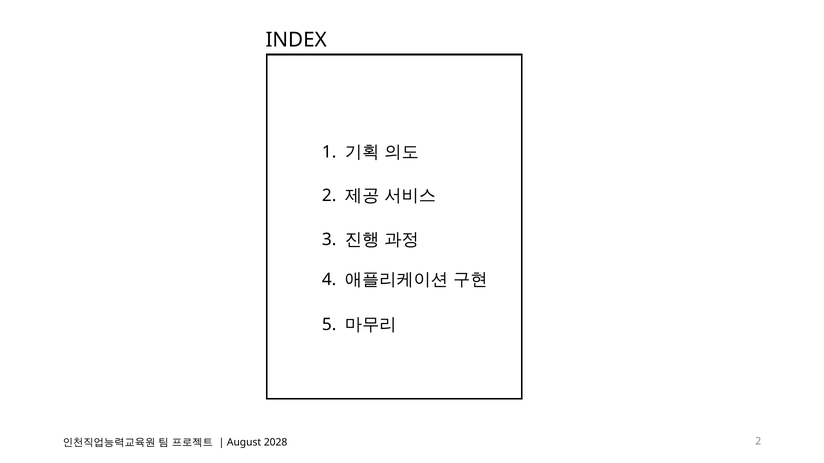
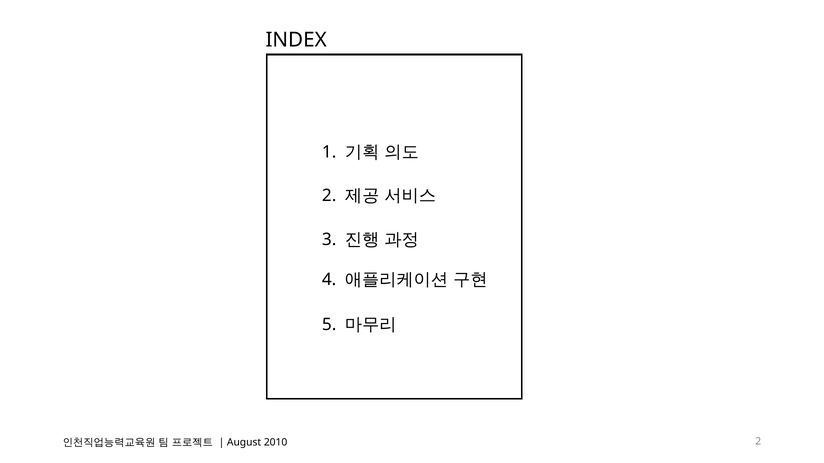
2028: 2028 -> 2010 (276, 443)
